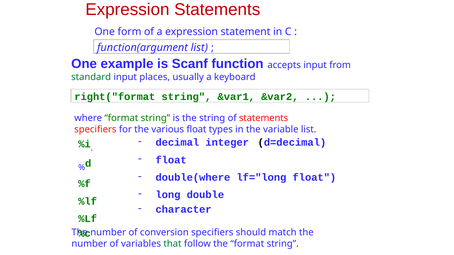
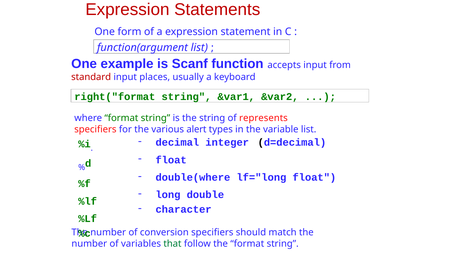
standard colour: green -> red (91, 77)
of statements: statements -> represents (263, 118)
various float: float -> alert (196, 129)
